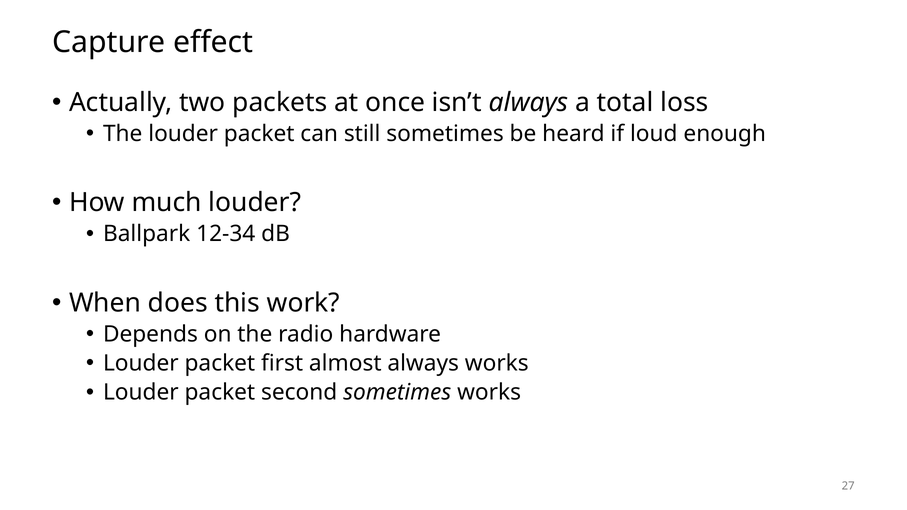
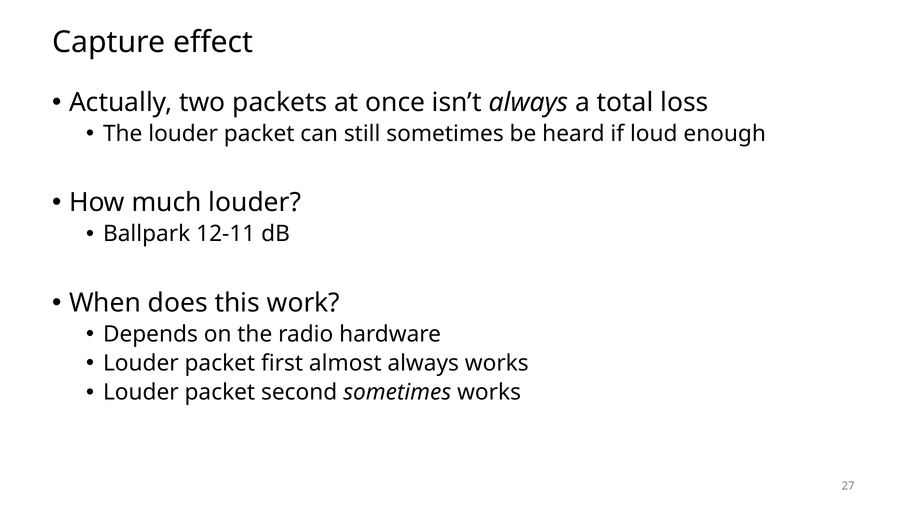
12-34: 12-34 -> 12-11 (226, 234)
